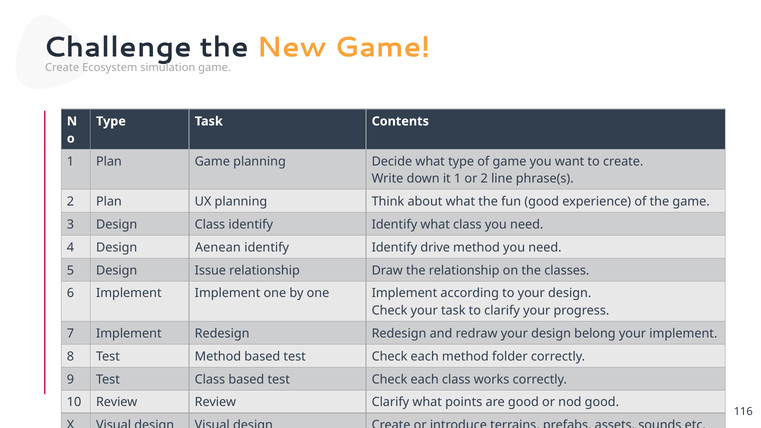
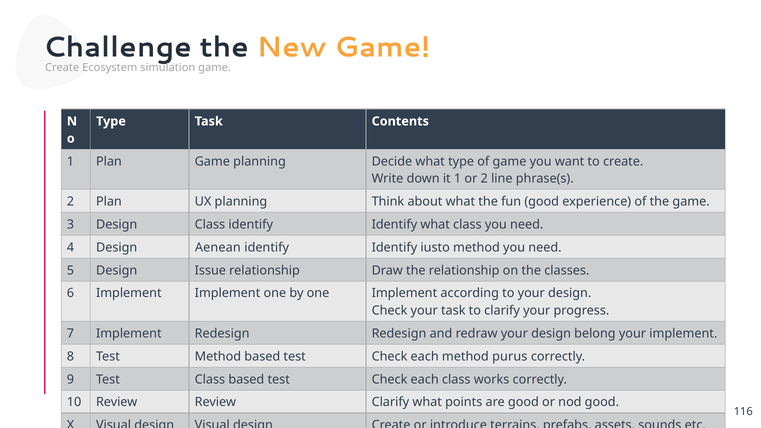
drive: drive -> iusto (435, 247)
folder: folder -> purus (510, 356)
